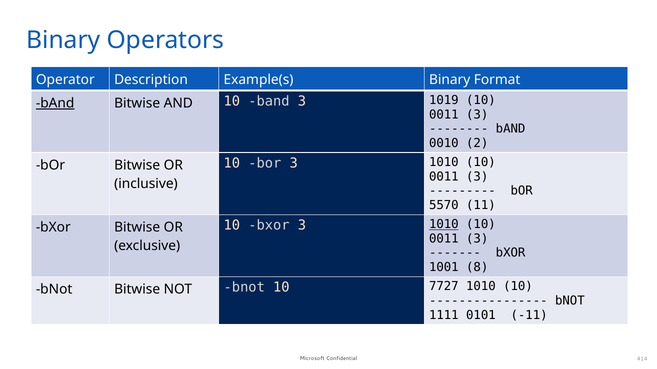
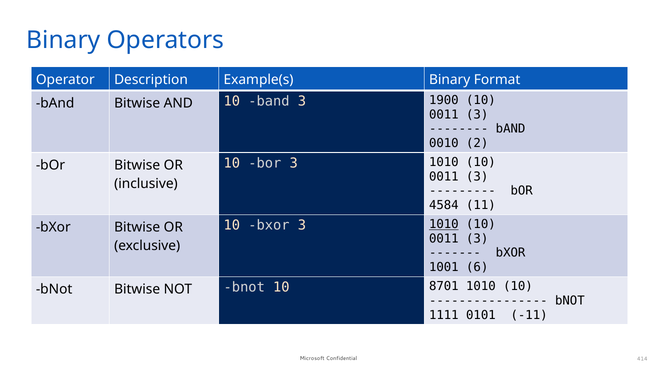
bAnd underline: present -> none (55, 103)
1019: 1019 -> 1900 (444, 100)
5570: 5570 -> 4584 (444, 205)
8: 8 -> 6 (477, 268)
7727: 7727 -> 8701 (444, 287)
